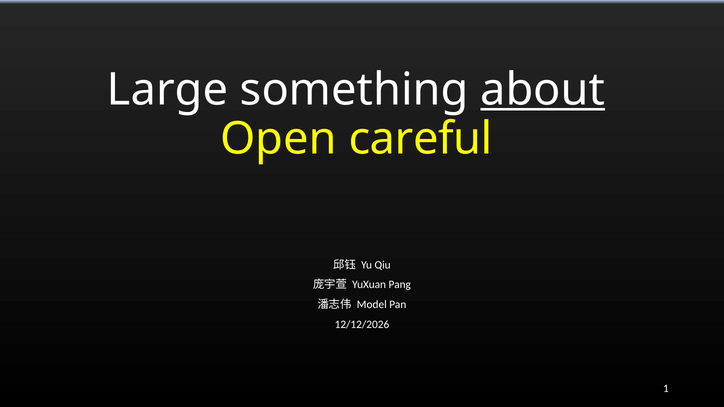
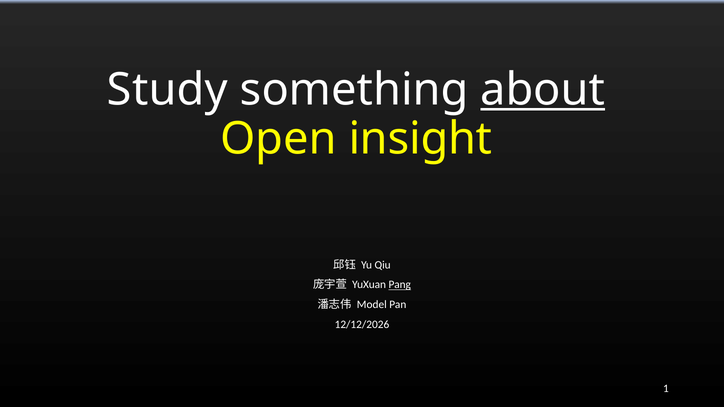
Large: Large -> Study (167, 90)
careful: careful -> insight (420, 139)
Pang underline: none -> present (400, 285)
